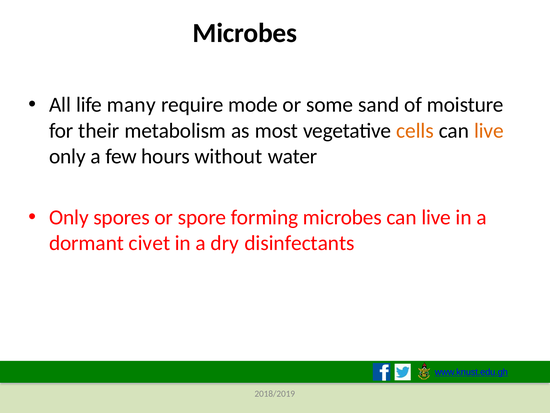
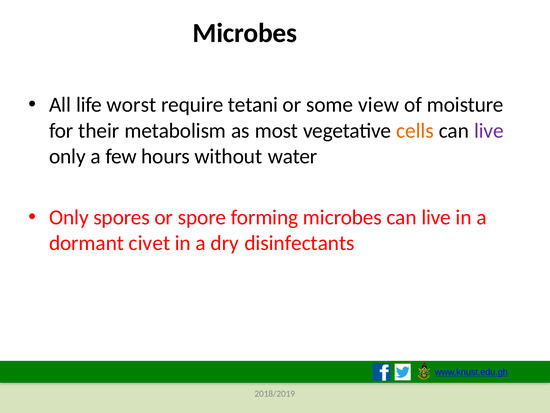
many: many -> worst (131, 105)
mode: mode -> tetani (253, 105)
sand: sand -> view (379, 105)
live colour: orange -> purple (489, 130)
